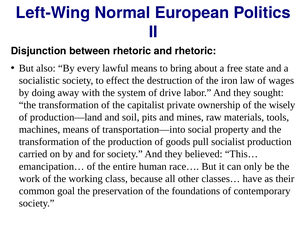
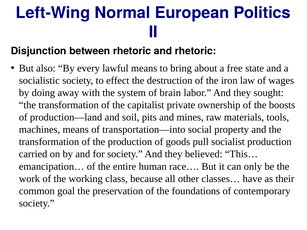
drive: drive -> brain (170, 93)
wisely: wisely -> boosts (282, 105)
